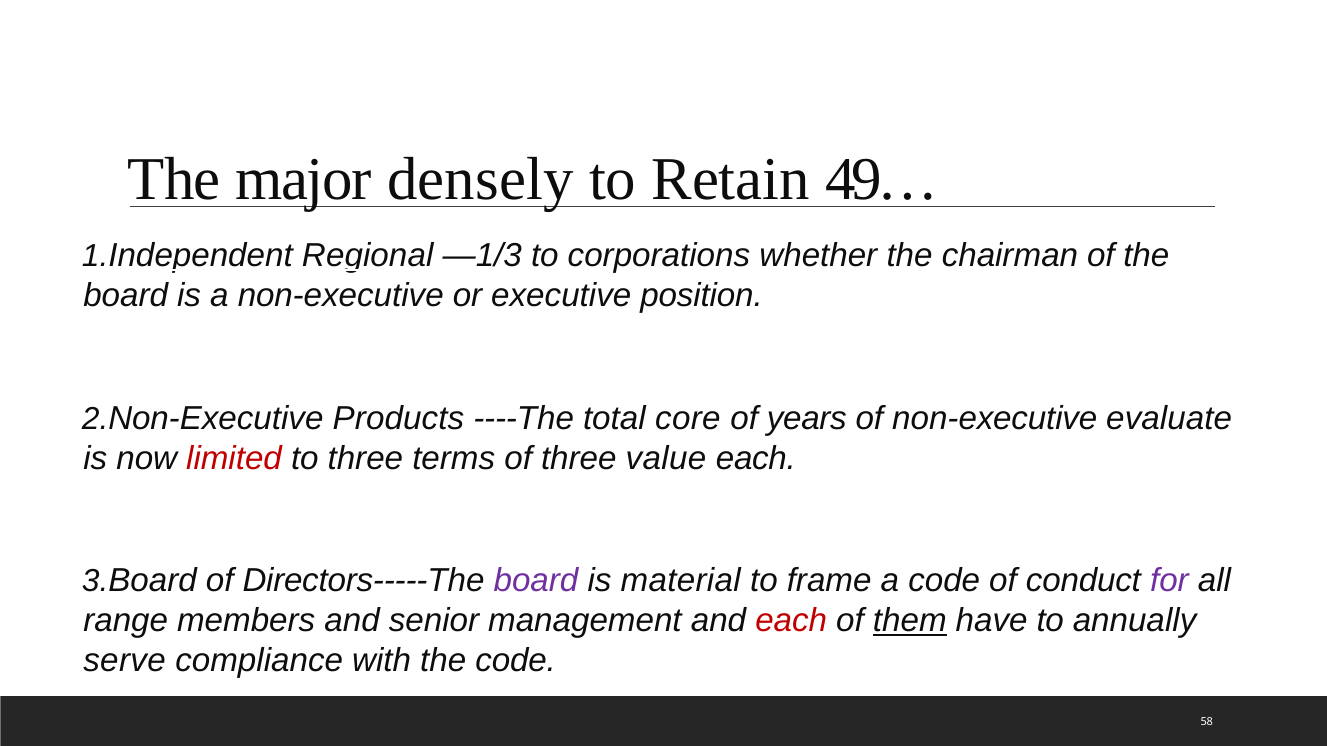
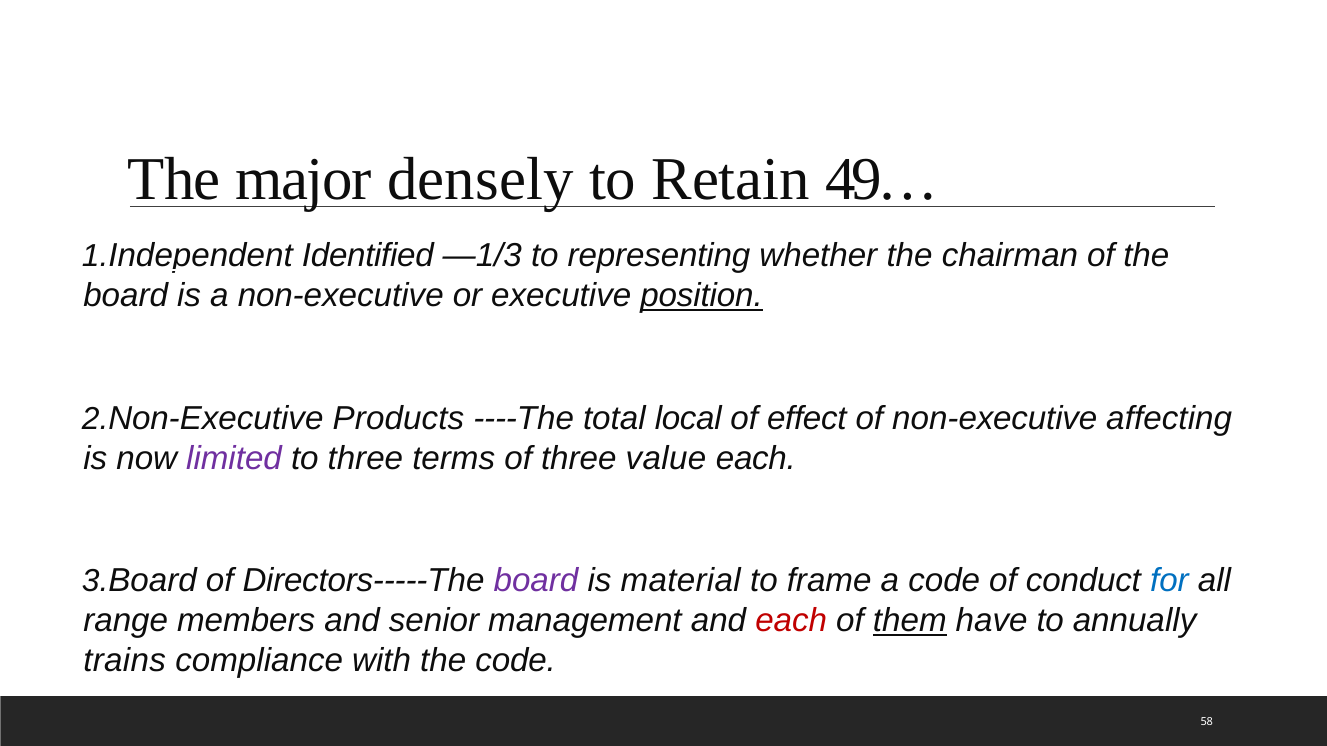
Regional: Regional -> Identified (368, 256)
corporations: corporations -> representing (659, 256)
position underline: none -> present (702, 296)
core: core -> local (688, 419)
years: years -> effect (807, 419)
evaluate: evaluate -> affecting (1169, 419)
limited colour: red -> purple (234, 458)
for colour: purple -> blue (1169, 581)
serve: serve -> trains (125, 661)
